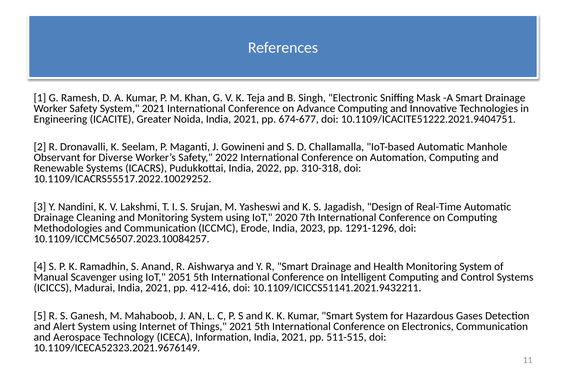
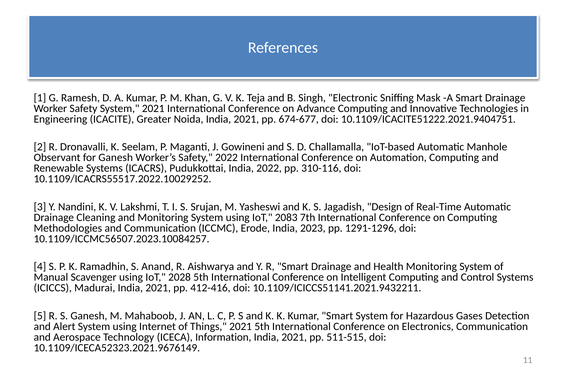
for Diverse: Diverse -> Ganesh (116, 158)
310-318: 310-318 -> 310-116 (321, 168)
2020: 2020 -> 2083 (286, 218)
2051: 2051 -> 2028 (180, 277)
